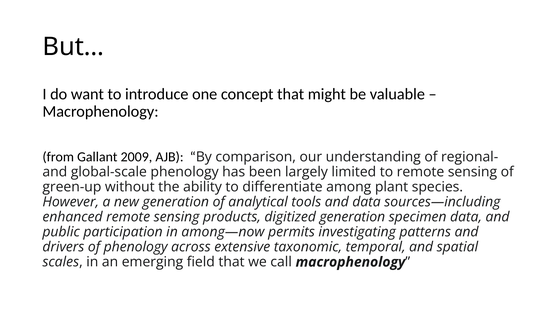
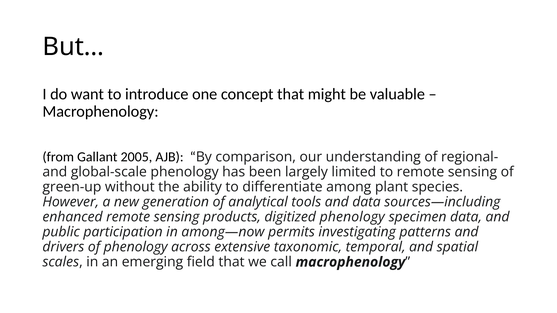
2009: 2009 -> 2005 (136, 157)
digitized generation: generation -> phenology (352, 217)
